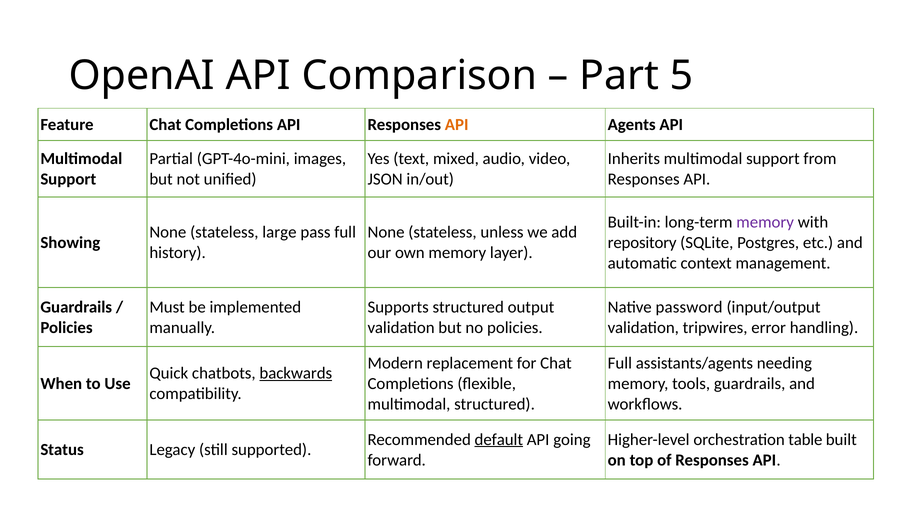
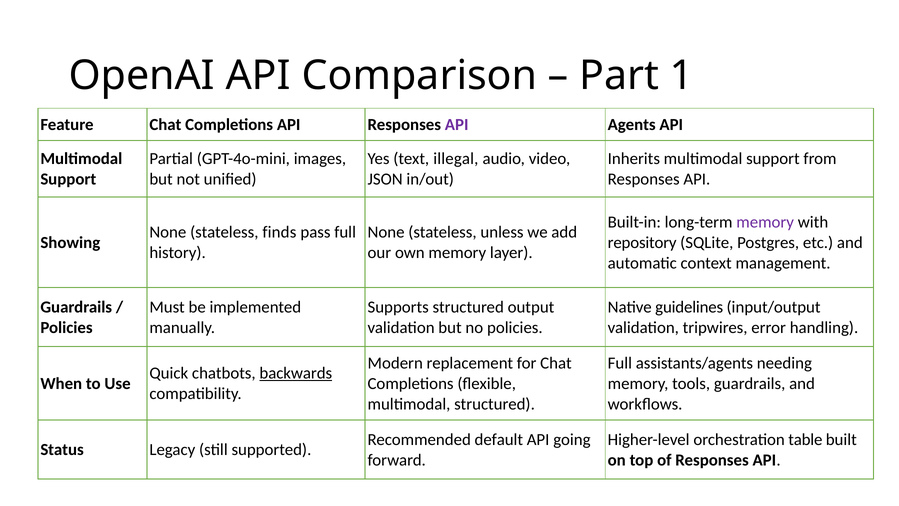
5: 5 -> 1 (682, 76)
API colour: orange -> purple (457, 125)
mixed: mixed -> illegal (456, 159)
large: large -> finds (279, 232)
password: password -> guidelines (689, 307)
default underline: present -> none (499, 439)
